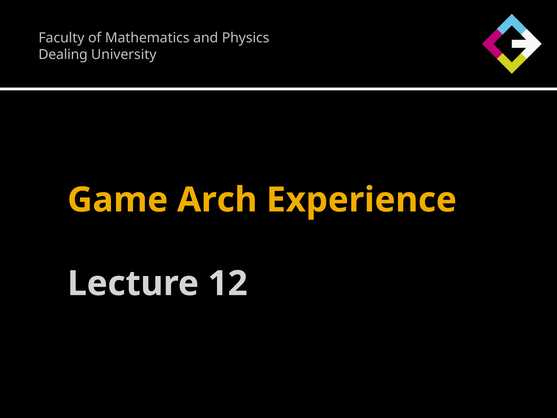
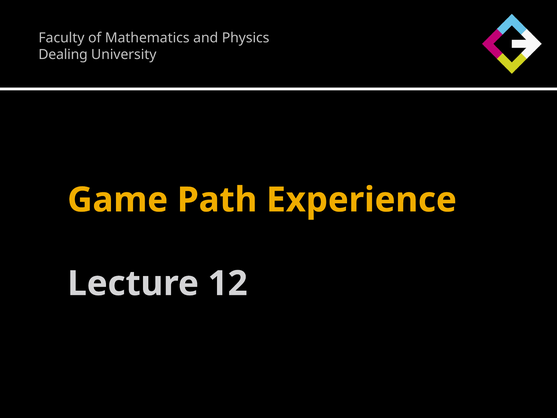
Arch: Arch -> Path (217, 200)
